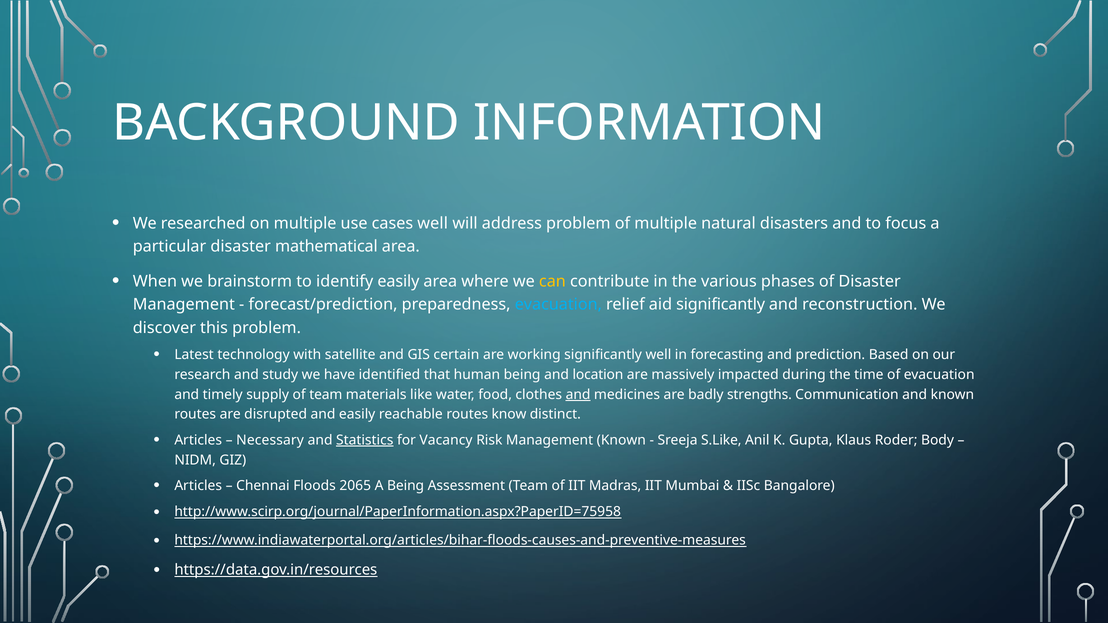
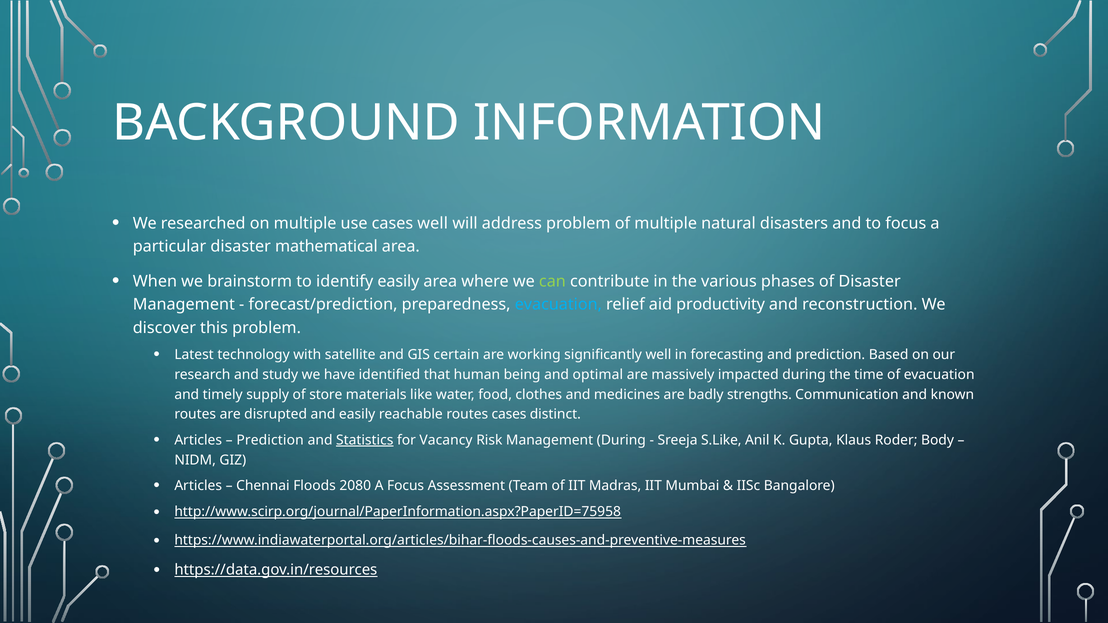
can colour: yellow -> light green (552, 281)
aid significantly: significantly -> productivity (721, 305)
location: location -> optimal (598, 375)
of team: team -> store (326, 395)
and underline: present -> none (578, 395)
routes know: know -> cases (509, 415)
Necessary: Necessary -> Prediction (270, 440)
Management Known: Known -> During (621, 440)
2065: 2065 -> 2080 (355, 486)
A Being: Being -> Focus (406, 486)
